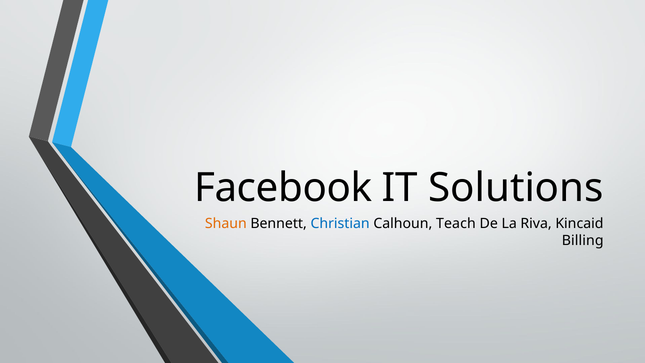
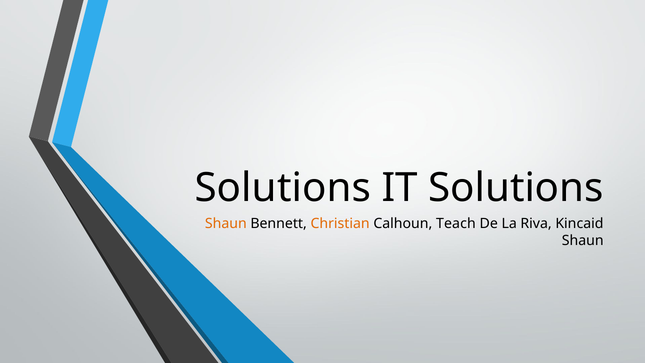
Facebook: Facebook -> Solutions (283, 188)
Christian colour: blue -> orange (340, 223)
Billing: Billing -> Shaun (583, 240)
